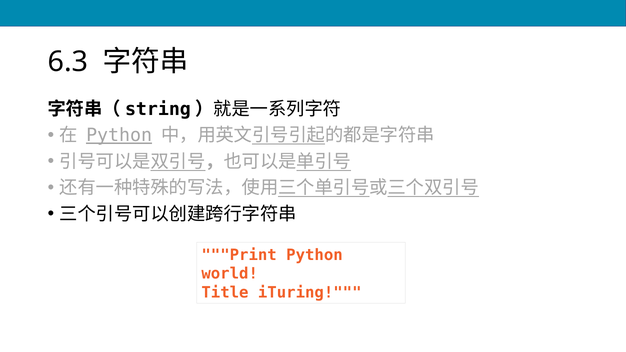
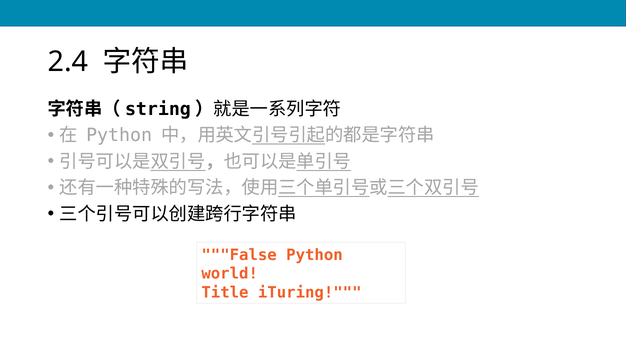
6.3: 6.3 -> 2.4 (68, 62)
Python underline: present -> none (119, 135)
Print: Print -> False (239, 255)
